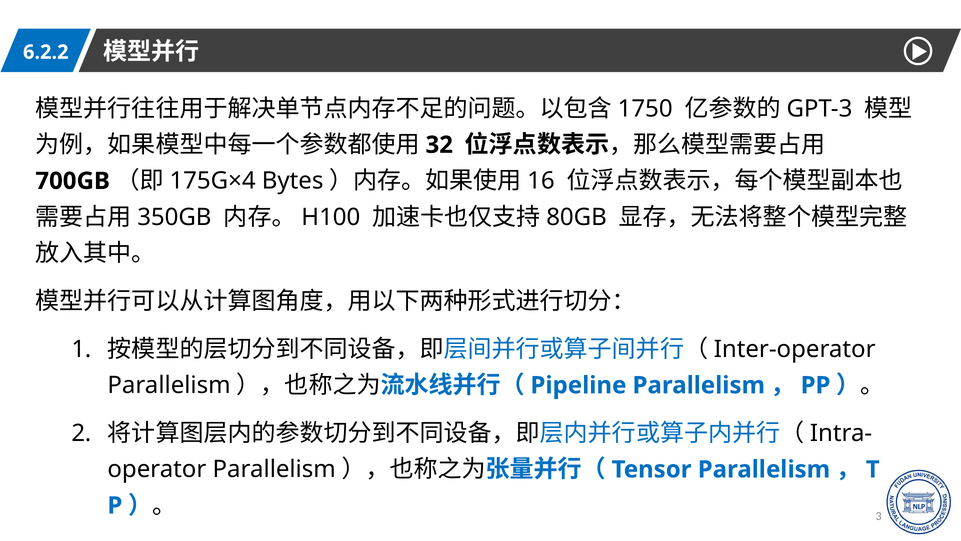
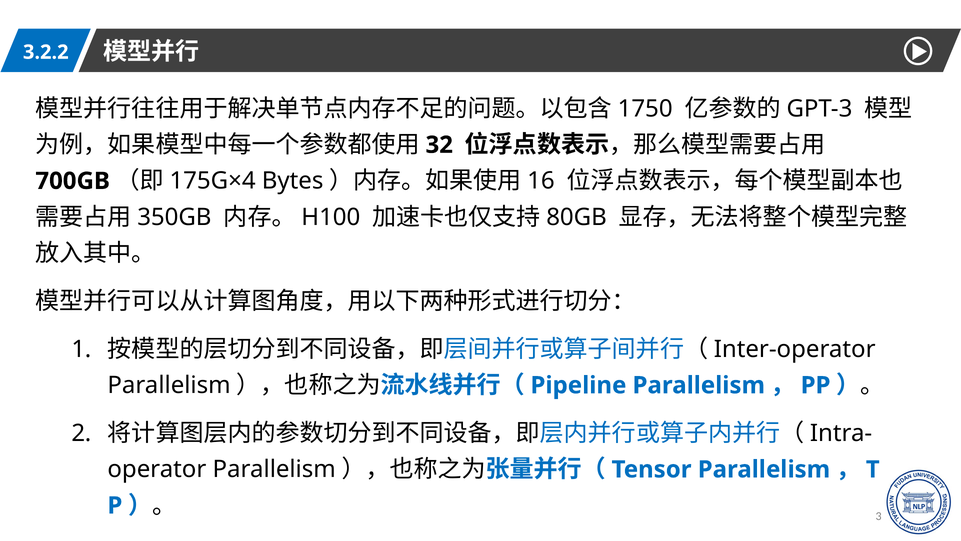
6.2.2: 6.2.2 -> 3.2.2 (46, 52)
